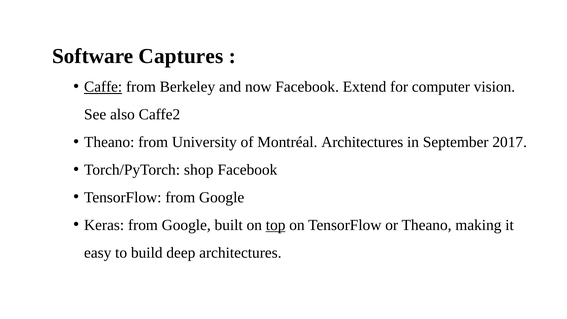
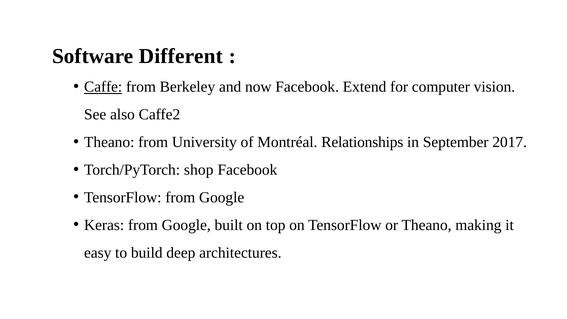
Captures: Captures -> Different (181, 56)
Montréal Architectures: Architectures -> Relationships (362, 142)
top underline: present -> none (276, 225)
